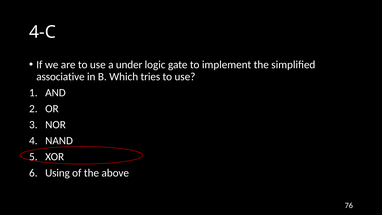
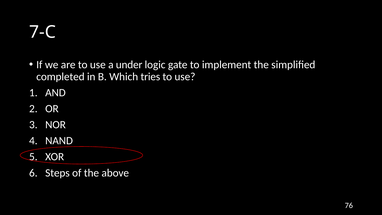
4-C: 4-C -> 7-C (42, 32)
associative: associative -> completed (60, 77)
Using: Using -> Steps (57, 173)
